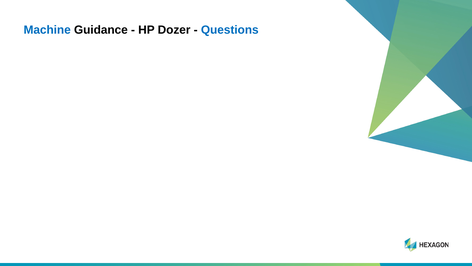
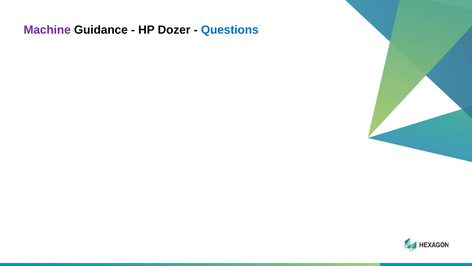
Machine colour: blue -> purple (47, 30)
